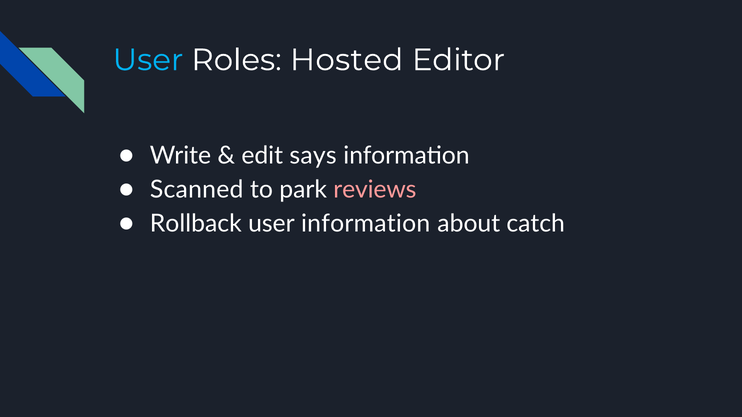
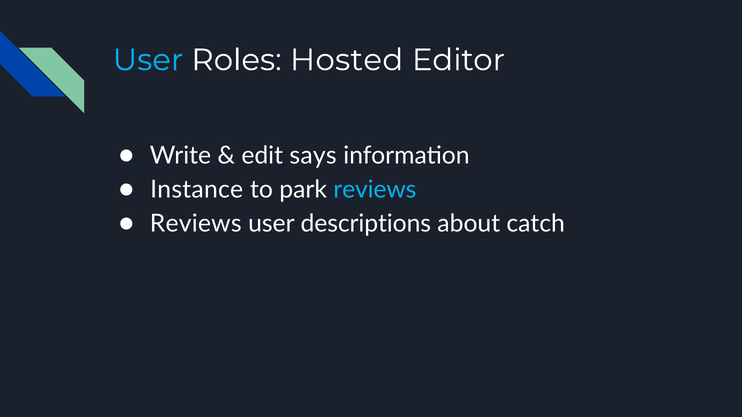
Scanned: Scanned -> Instance (197, 190)
reviews colour: pink -> light blue (375, 190)
Rollback: Rollback -> Reviews (196, 224)
user information: information -> descriptions (366, 224)
